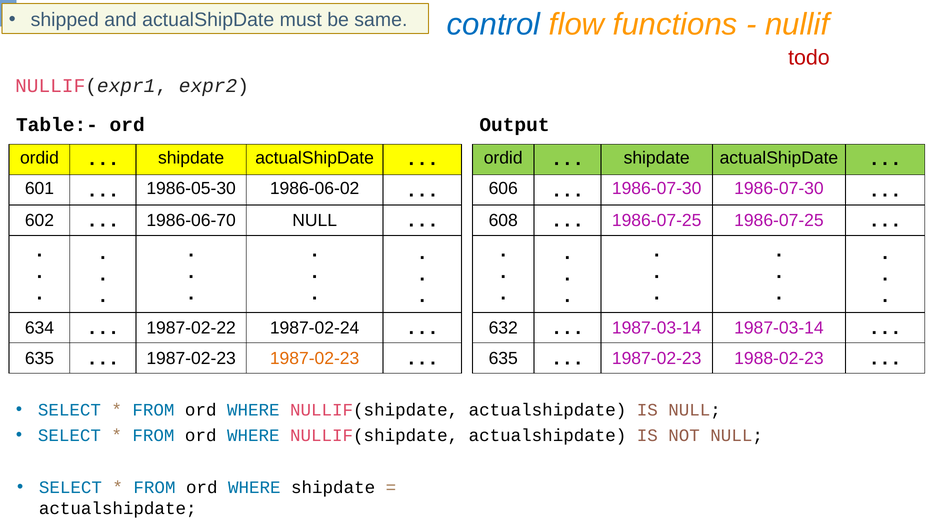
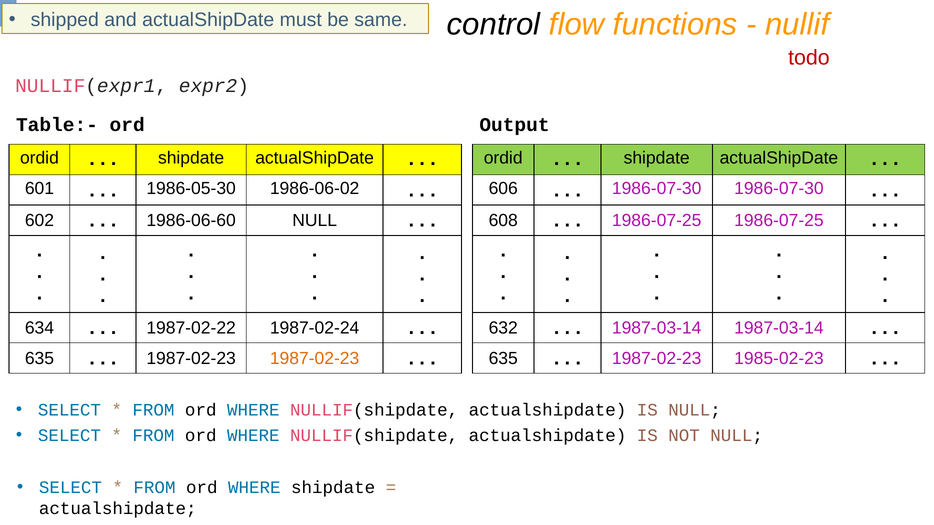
control colour: blue -> black (494, 24)
1986-06-70: 1986-06-70 -> 1986-06-60 (191, 221)
1988-02-23: 1988-02-23 -> 1985-02-23 (779, 359)
